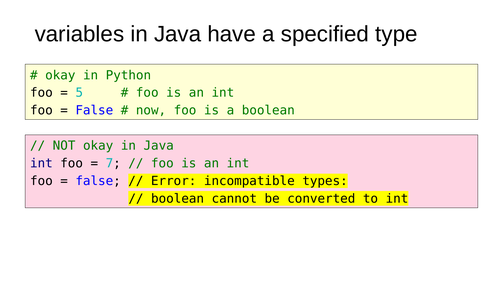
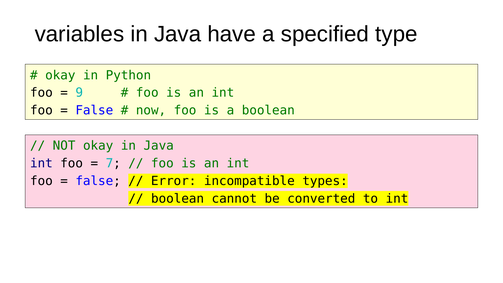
5: 5 -> 9 (79, 93)
